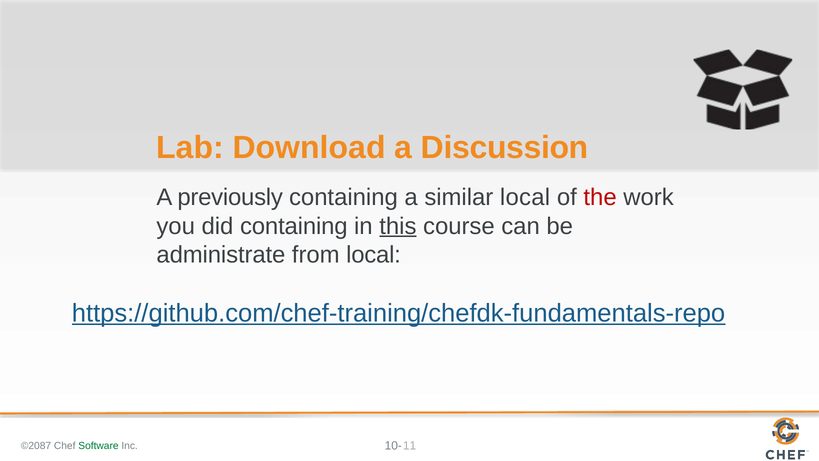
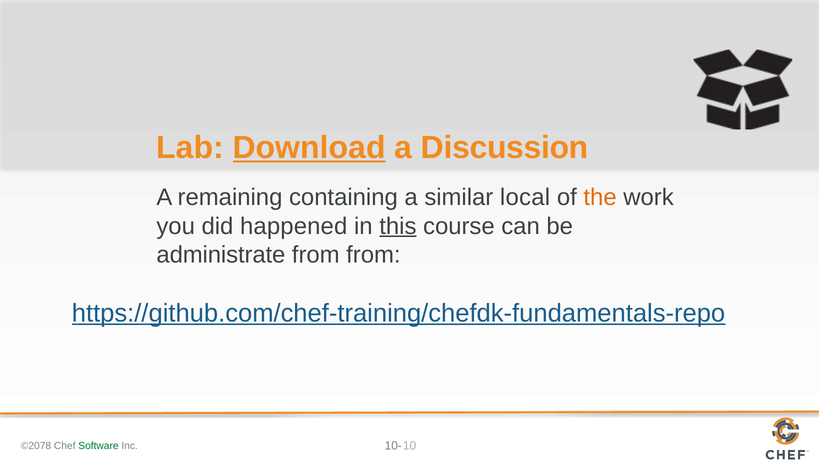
Download underline: none -> present (309, 147)
previously: previously -> remaining (230, 197)
the colour: red -> orange (600, 197)
did containing: containing -> happened (294, 226)
from local: local -> from (373, 255)
©2087: ©2087 -> ©2078 (36, 446)
11: 11 -> 10 (410, 445)
